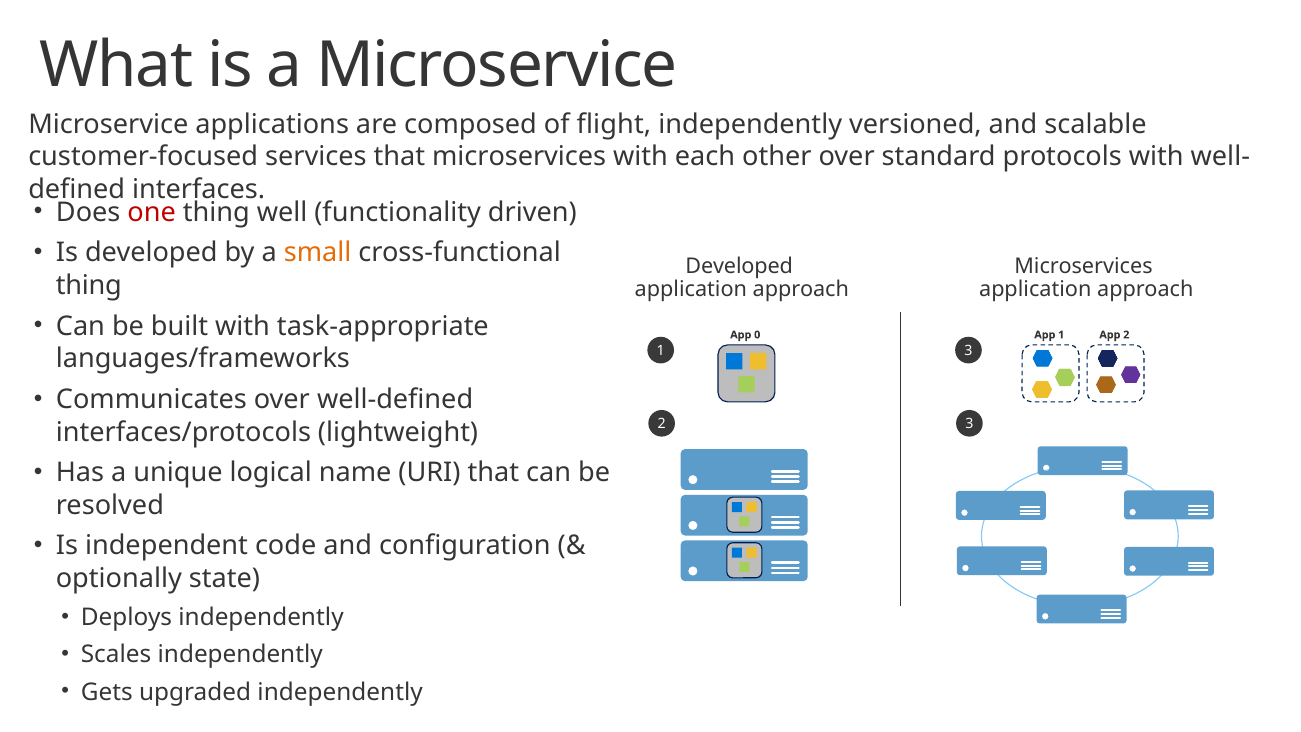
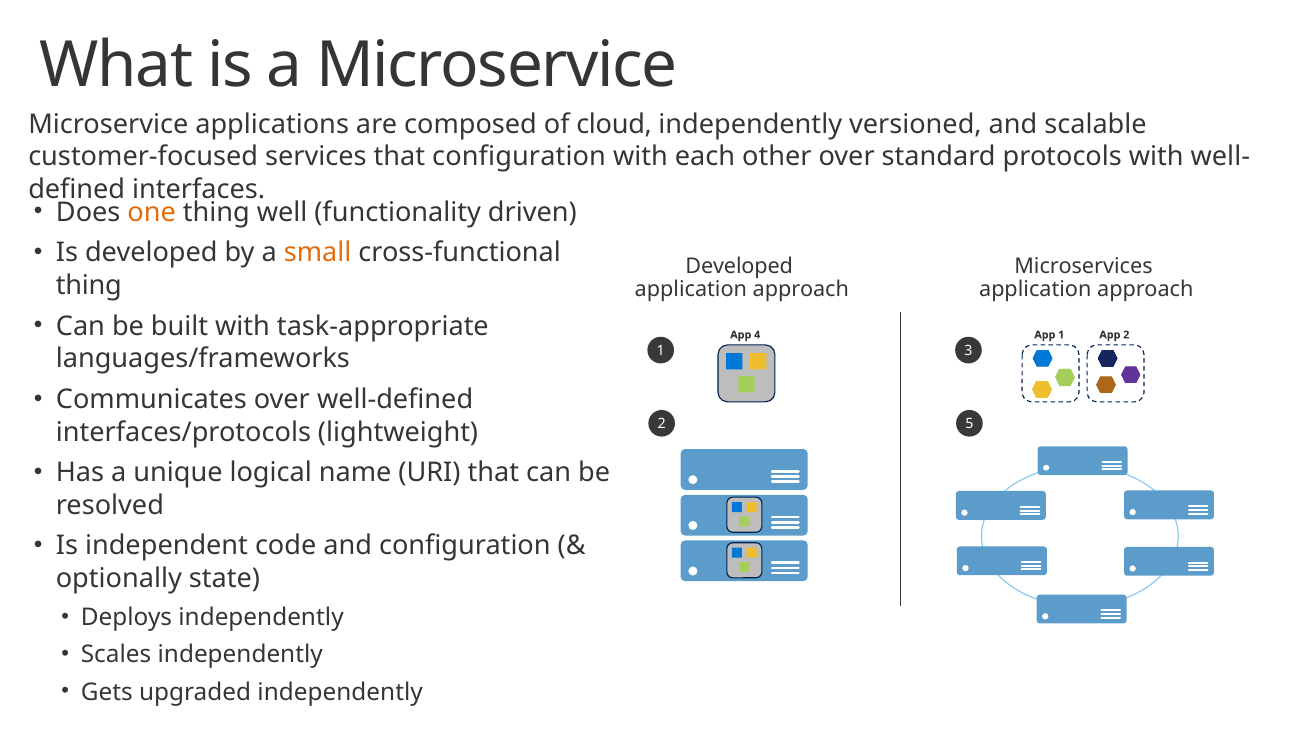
flight: flight -> cloud (614, 124)
that microservices: microservices -> configuration (519, 157)
one colour: red -> orange (152, 212)
0: 0 -> 4 (757, 335)
2 3: 3 -> 5 (969, 424)
